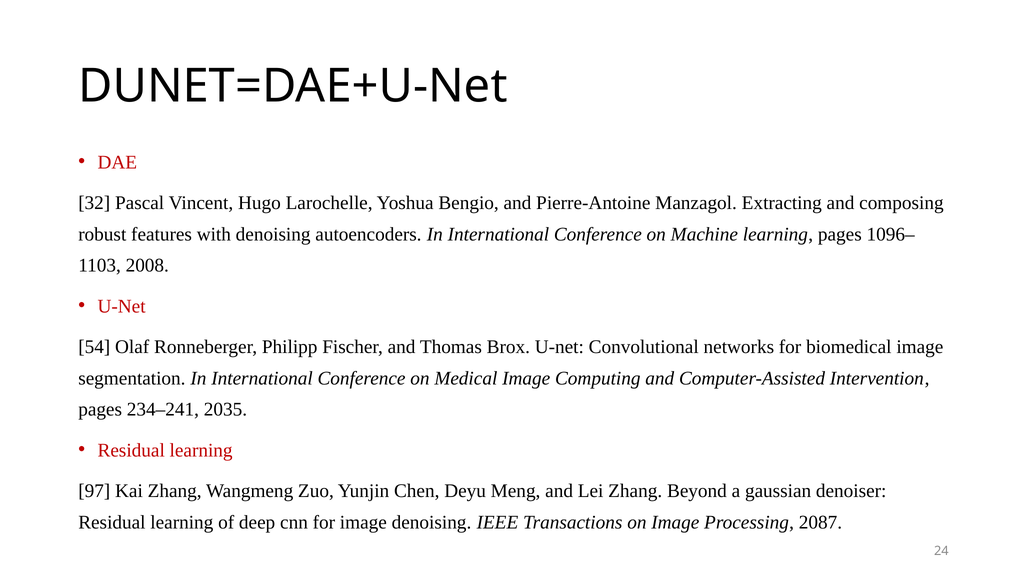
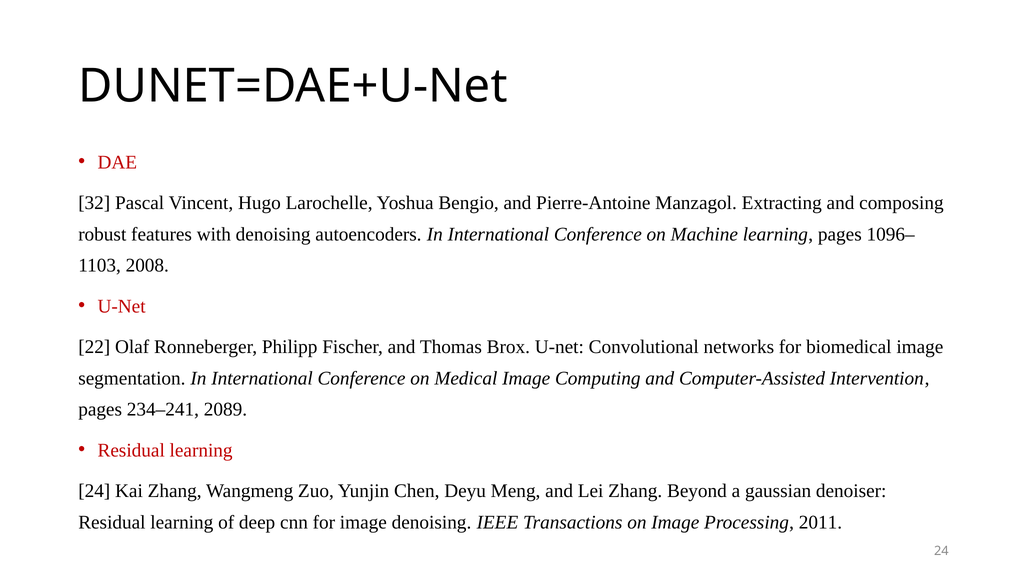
54: 54 -> 22 (94, 347)
2035: 2035 -> 2089 (225, 409)
97: 97 -> 24 (94, 491)
2087: 2087 -> 2011 (821, 522)
